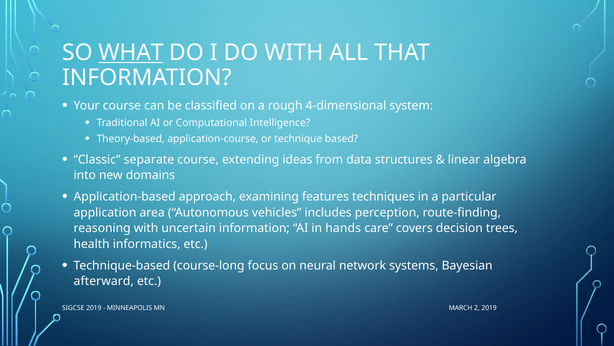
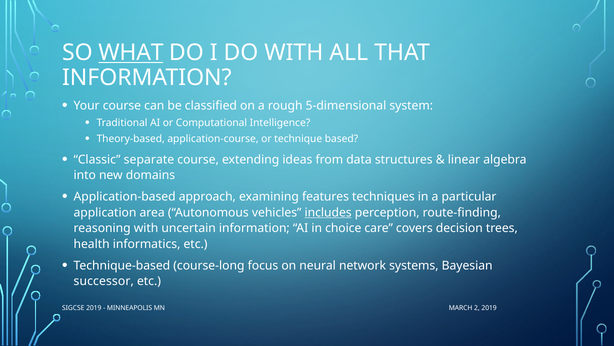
4-dimensional: 4-dimensional -> 5-dimensional (346, 106)
includes underline: none -> present (328, 212)
hands: hands -> choice (343, 228)
afterward: afterward -> successor (104, 281)
